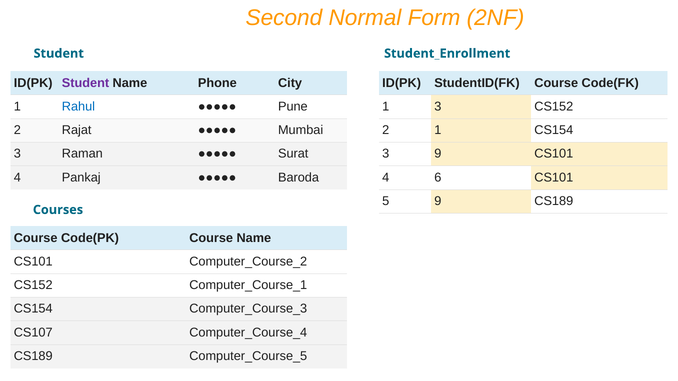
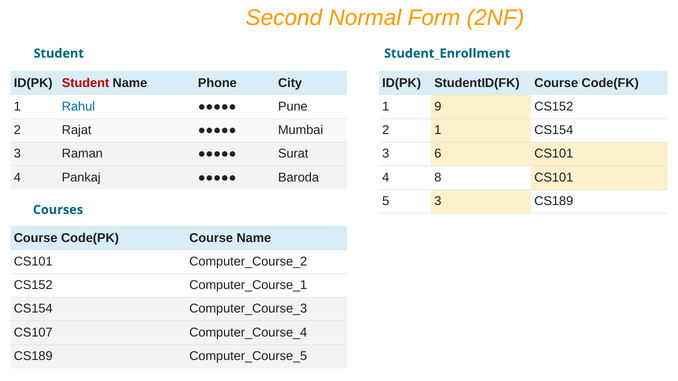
Student colour: purple -> red (85, 83)
1 3: 3 -> 9 (438, 107)
3 9: 9 -> 6 (438, 154)
6: 6 -> 8 (438, 178)
5 9: 9 -> 3 (438, 201)
